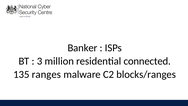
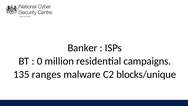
3: 3 -> 0 (40, 61)
connected: connected -> campaigns (147, 61)
blocks/ranges: blocks/ranges -> blocks/unique (146, 74)
